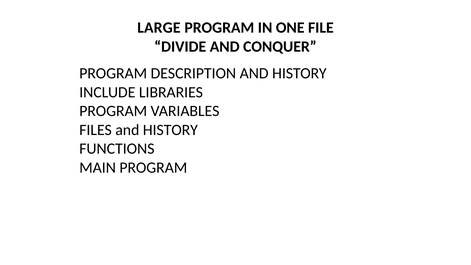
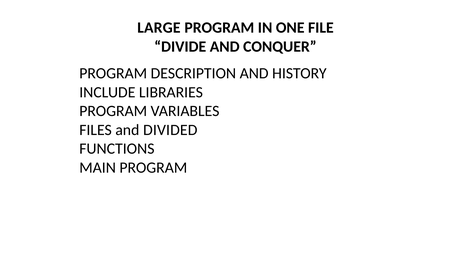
FILES and HISTORY: HISTORY -> DIVIDED (170, 130)
